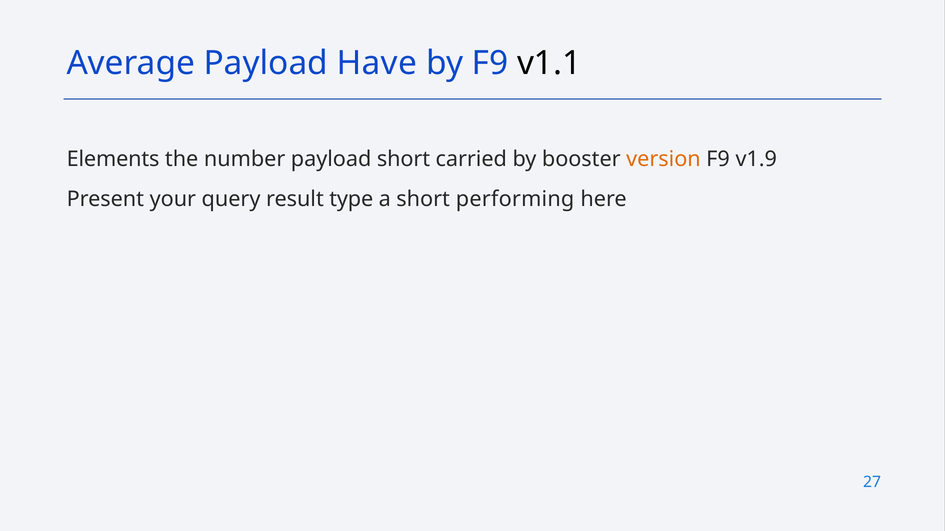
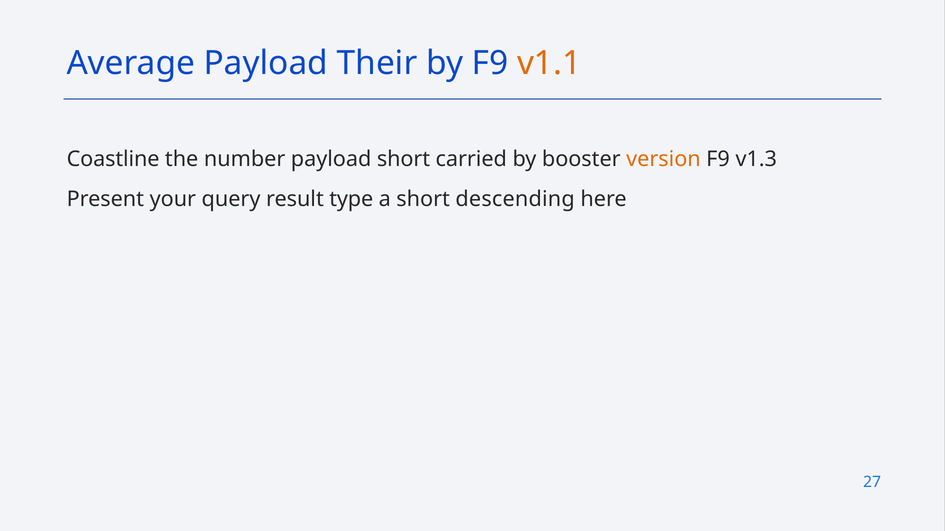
Have: Have -> Their (377, 63)
v1.1 colour: black -> orange (549, 63)
Elements: Elements -> Coastline (113, 159)
v1.9: v1.9 -> v1.3 (756, 159)
performing: performing -> descending (515, 199)
